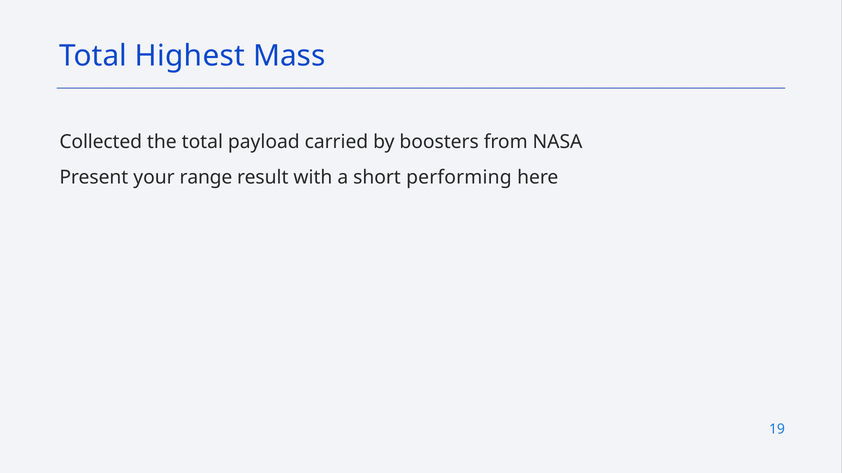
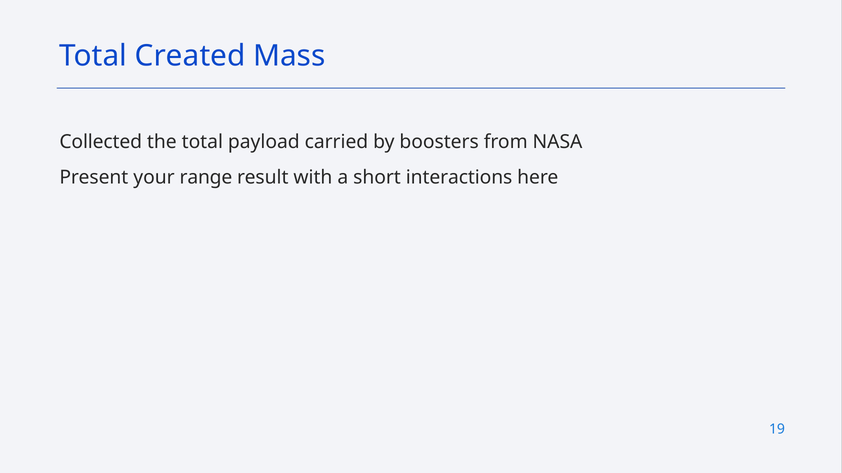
Highest: Highest -> Created (190, 56)
performing: performing -> interactions (459, 177)
